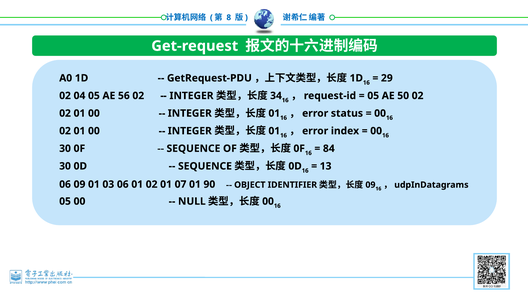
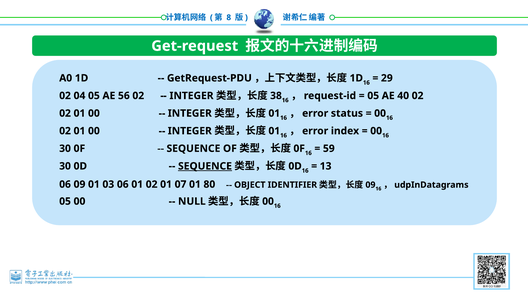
50: 50 -> 40 (403, 96)
34: 34 -> 38 (276, 96)
84: 84 -> 59 (329, 149)
SEQUENCE underline: none -> present (205, 166)
90: 90 -> 80 (209, 184)
